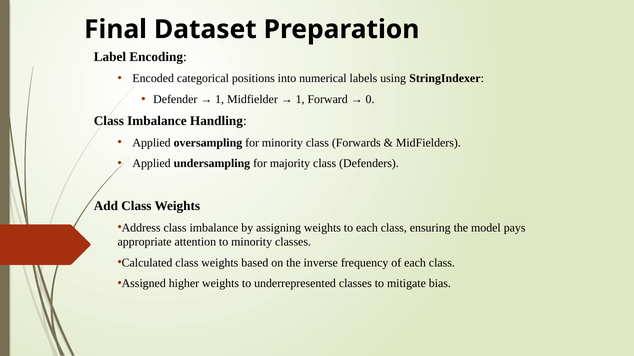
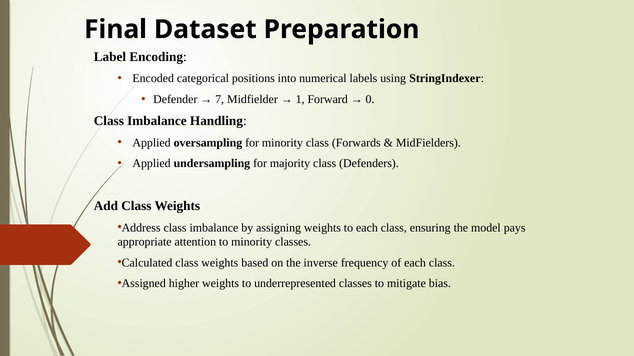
1: 1 -> 7 (220, 100)
